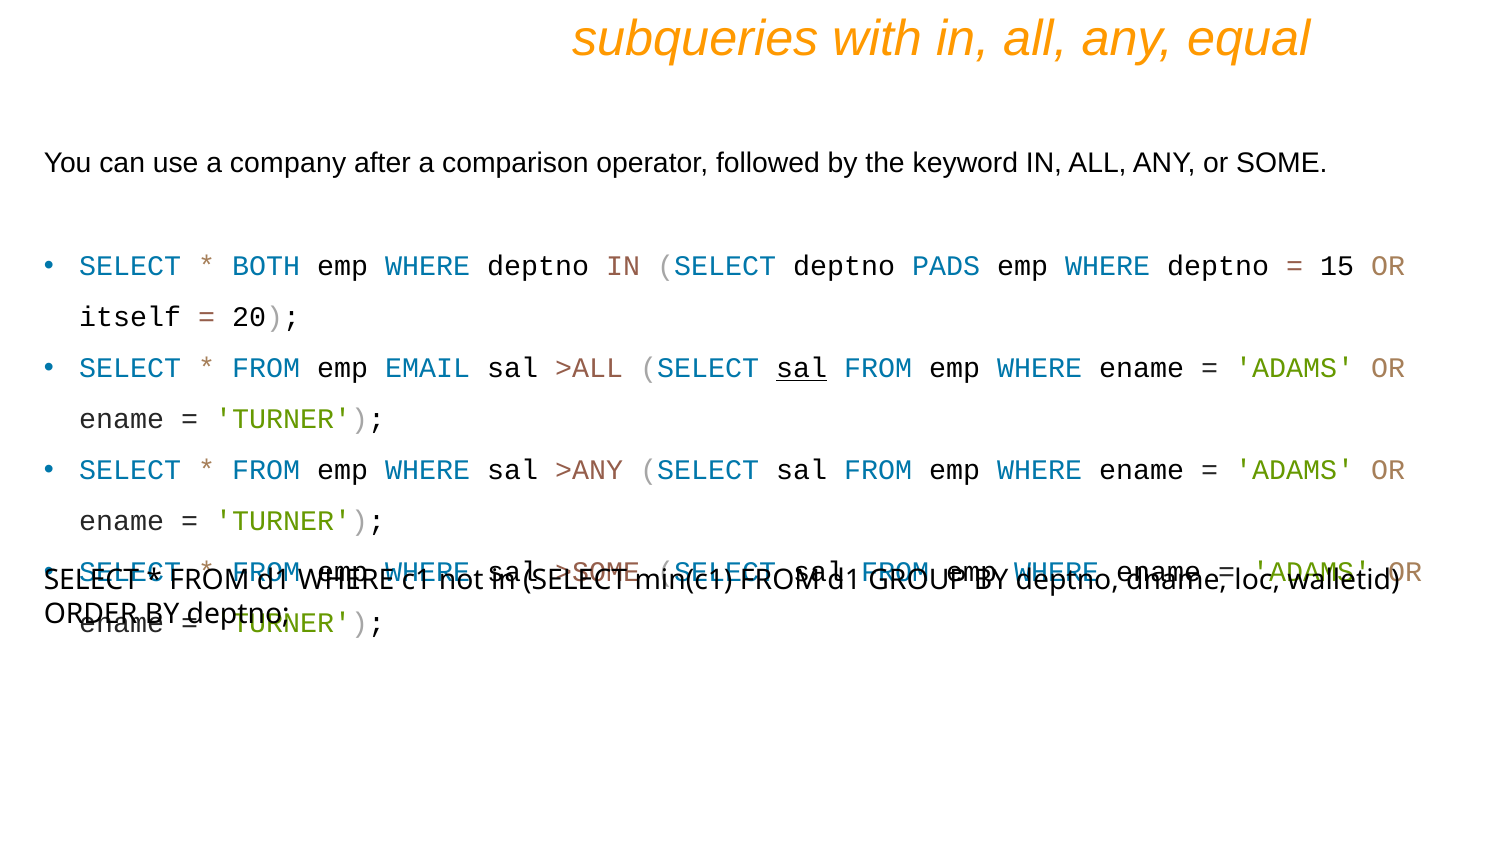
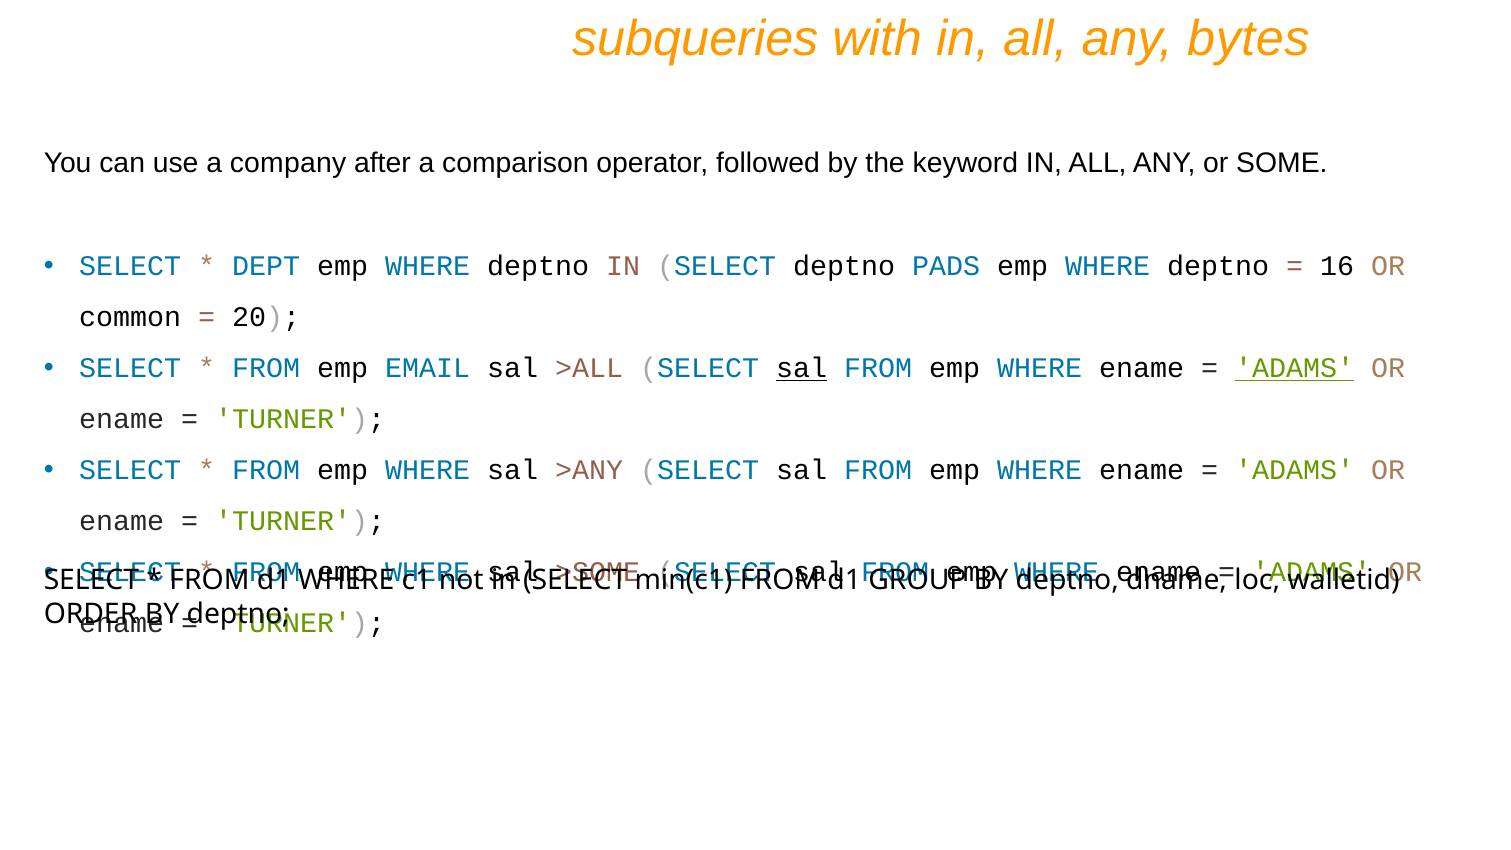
equal: equal -> bytes (1248, 39)
BOTH: BOTH -> DEPT (266, 266)
15: 15 -> 16 (1337, 266)
itself: itself -> common (130, 317)
ADAMS underline: none -> present (1295, 368)
